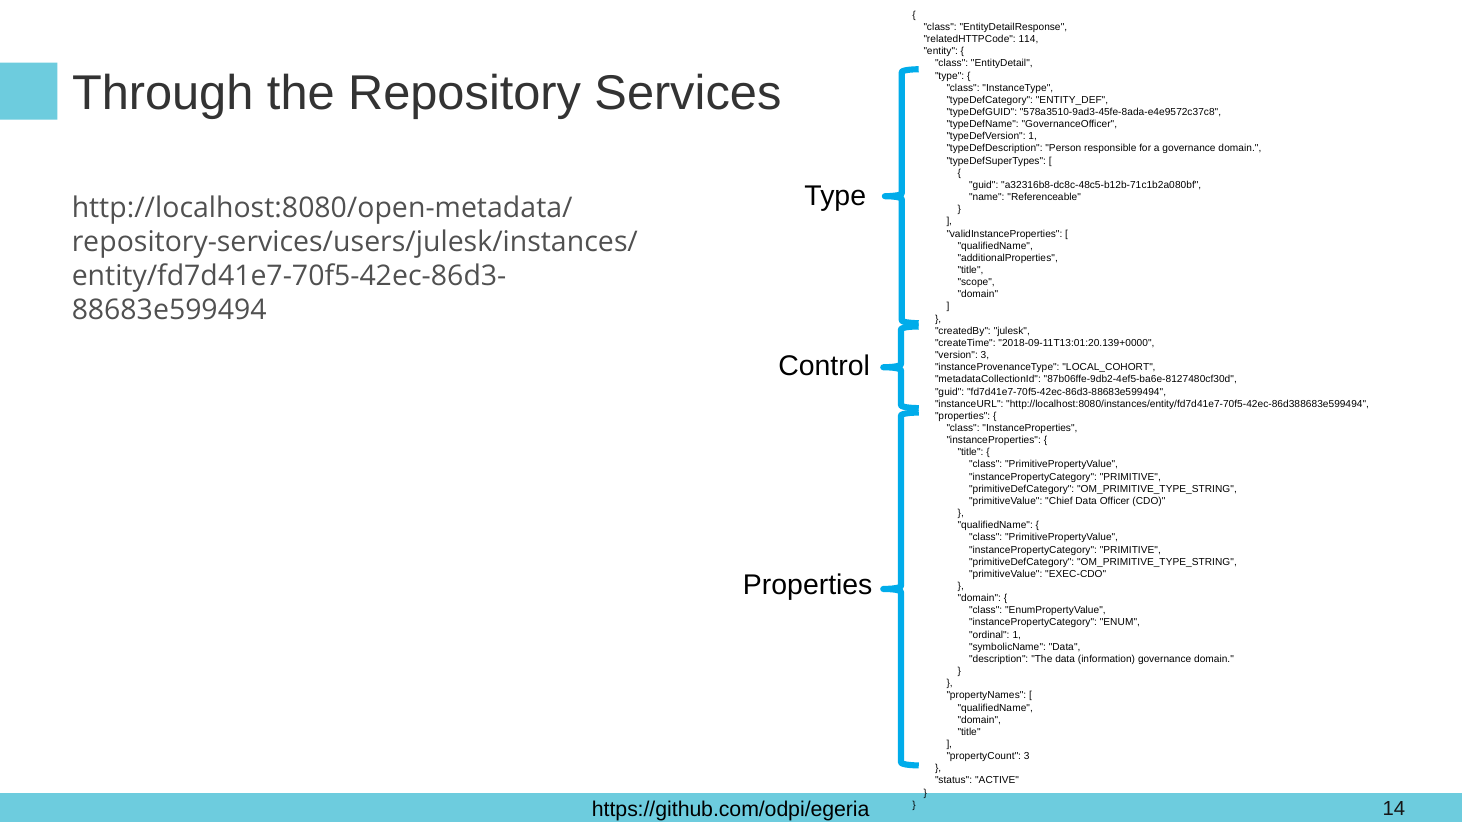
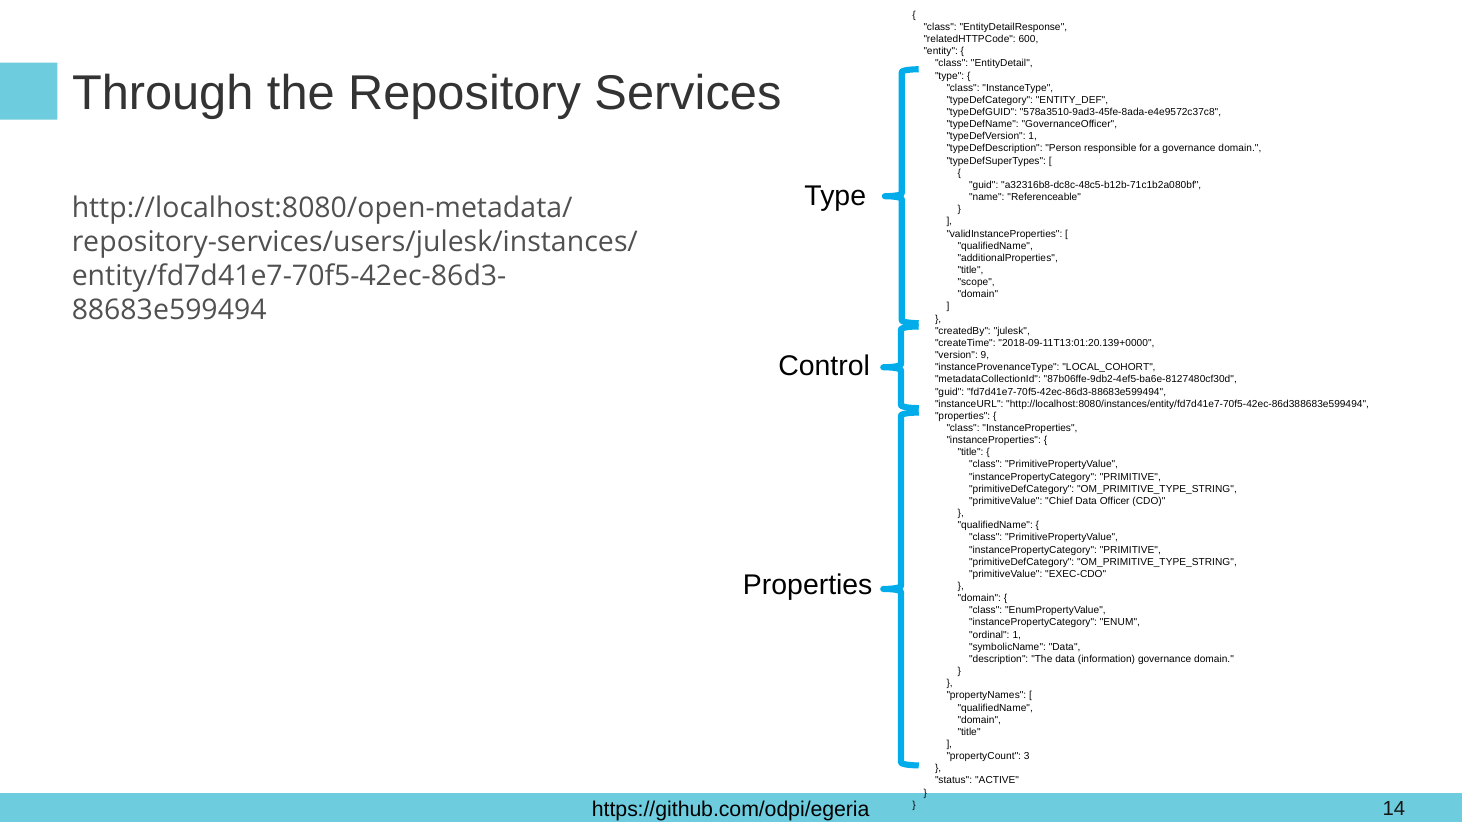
114: 114 -> 600 (1028, 39)
version 3: 3 -> 9 (985, 355)
